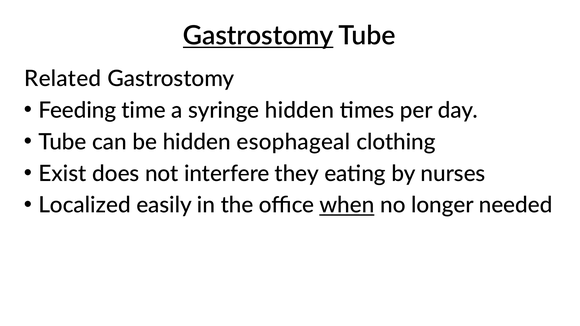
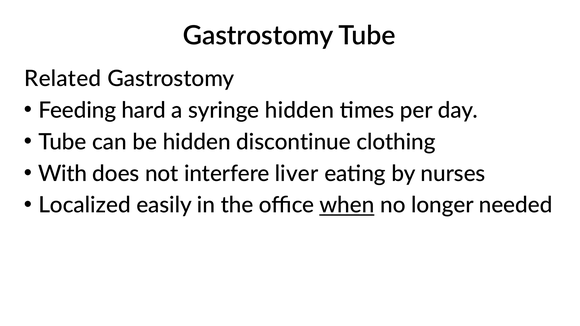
Gastrostomy underline: present -> none (258, 36)
time: time -> hard (144, 111)
esophageal: esophageal -> discontinue (294, 142)
Exist: Exist -> With (63, 174)
they: they -> liver (297, 174)
